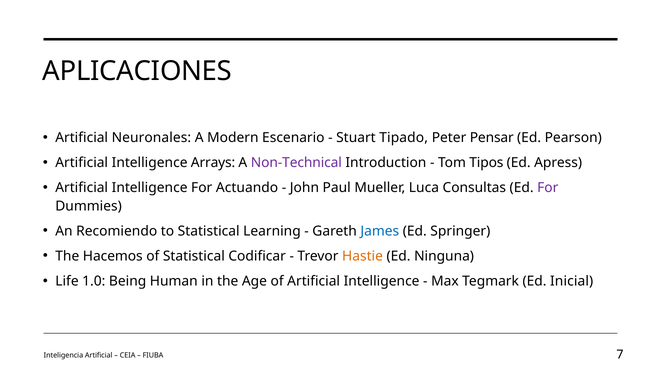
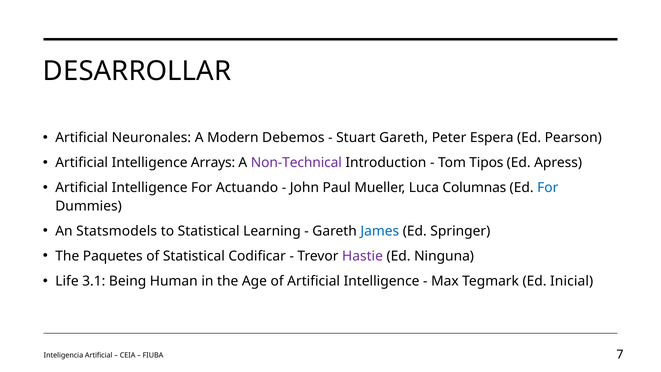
APLICACIONES: APLICACIONES -> DESARROLLAR (137, 71)
Escenario: Escenario -> Debemos (293, 138)
Stuart Tipado: Tipado -> Gareth (404, 138)
Pensar: Pensar -> Espera (492, 138)
Consultas: Consultas -> Columnas (474, 188)
For colour: purple -> blue (548, 188)
Recomiendo: Recomiendo -> Statsmodels (117, 231)
Hacemos: Hacemos -> Paquetes (113, 256)
Hastie colour: orange -> purple (363, 256)
1.0: 1.0 -> 3.1 (94, 281)
